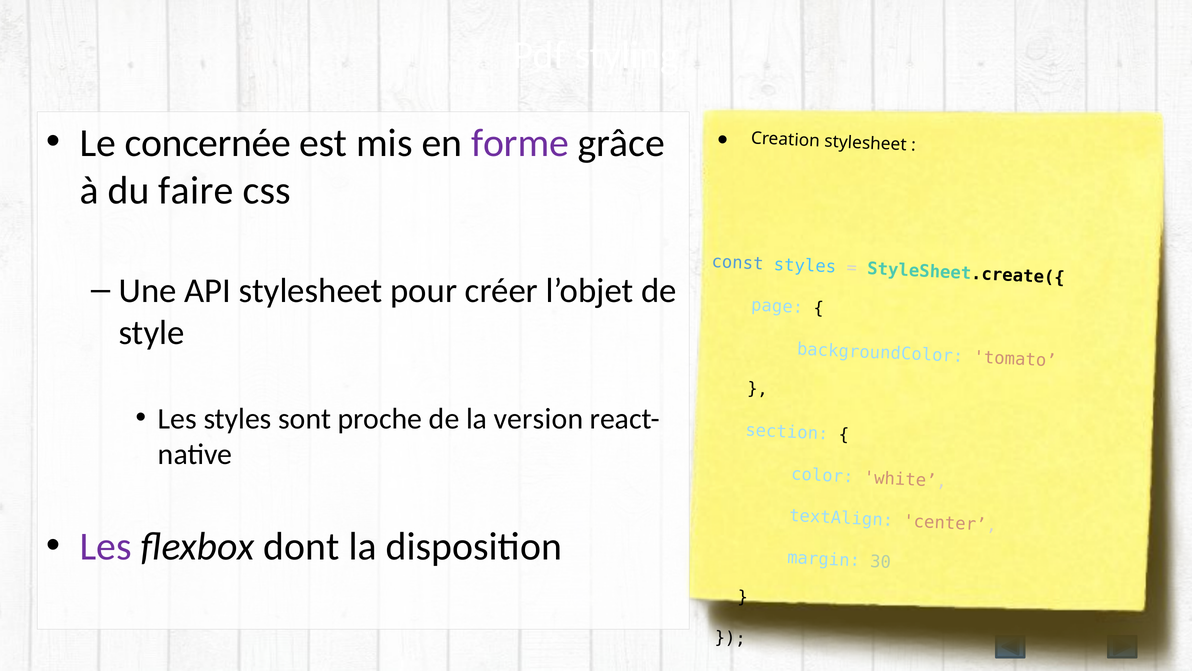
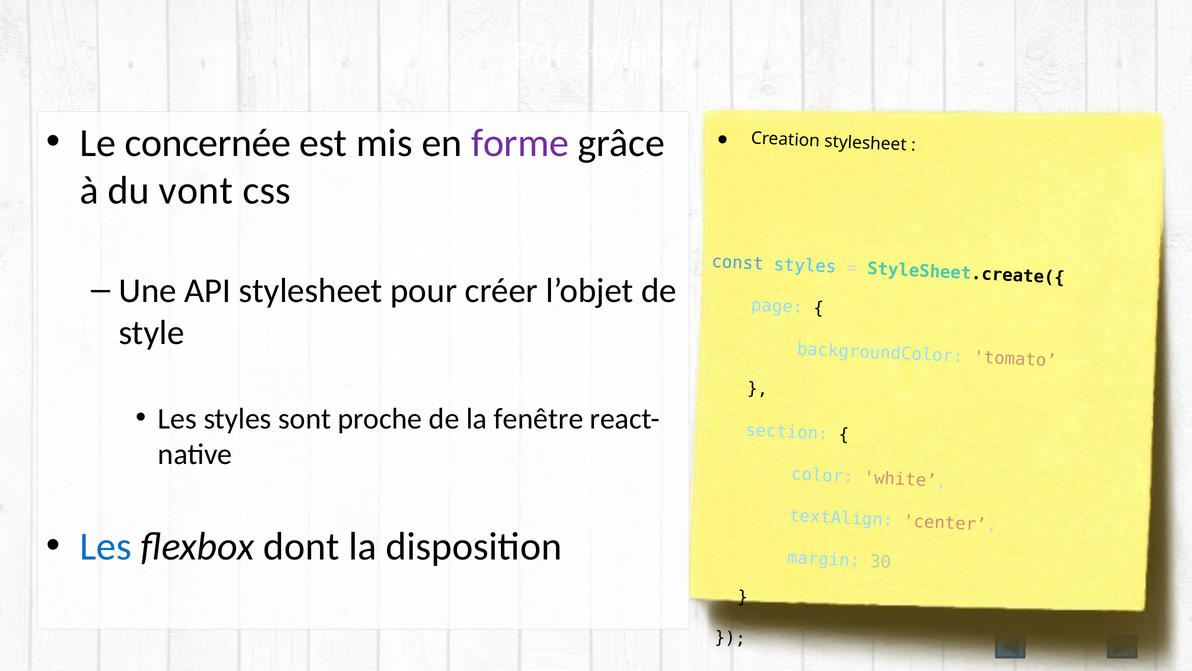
faire: faire -> vont (196, 191)
version: version -> fenêtre (539, 418)
Les colour: purple -> blue (106, 546)
